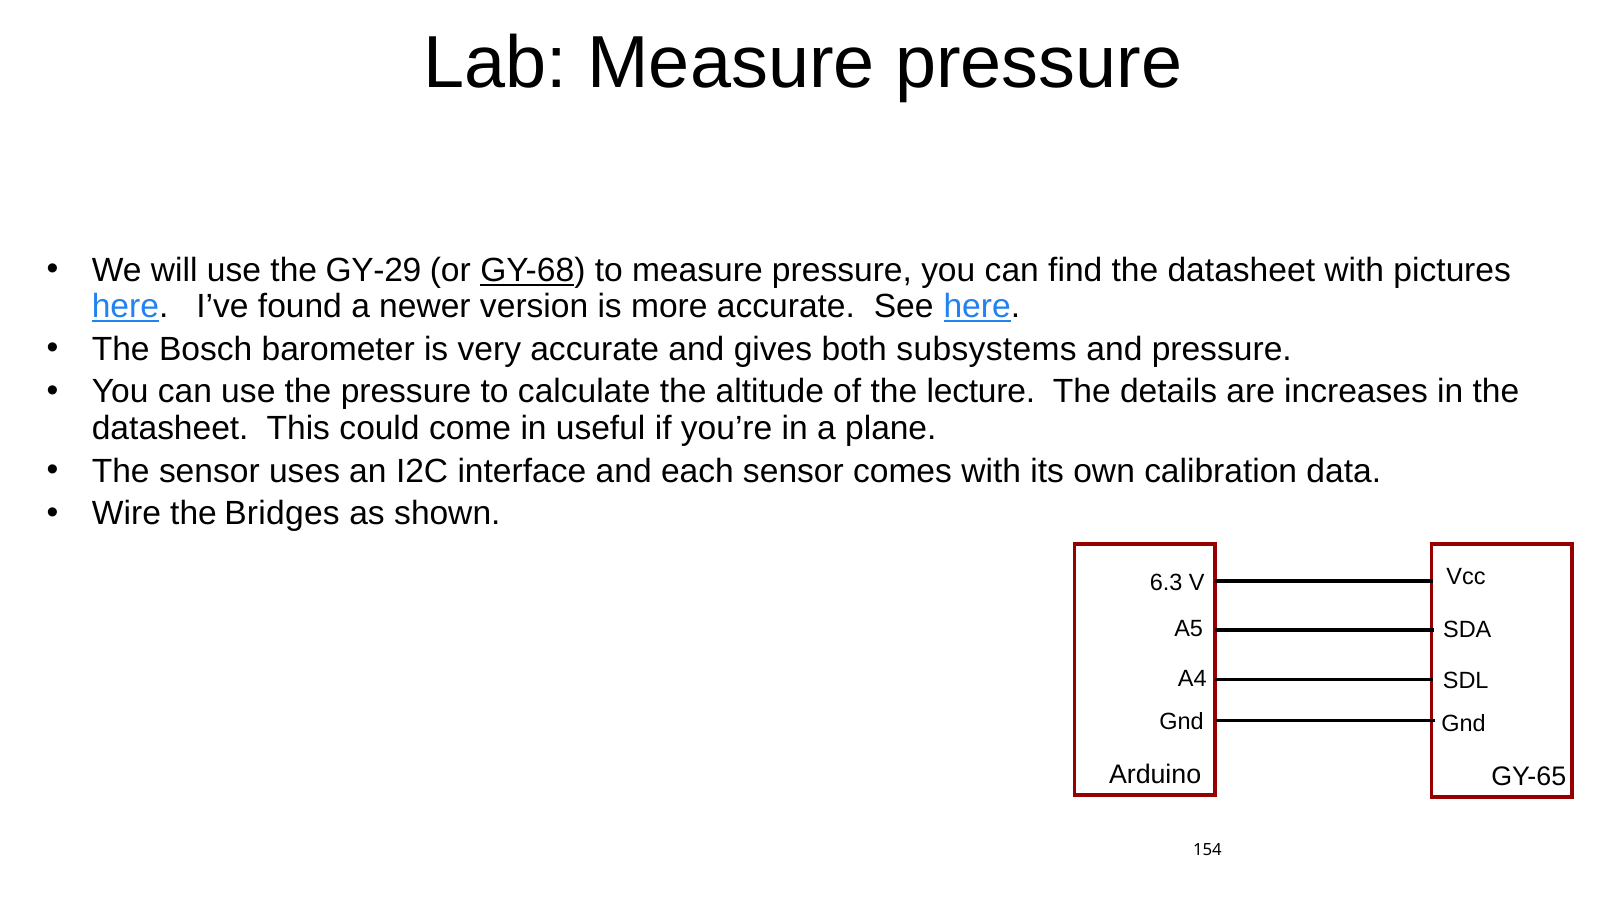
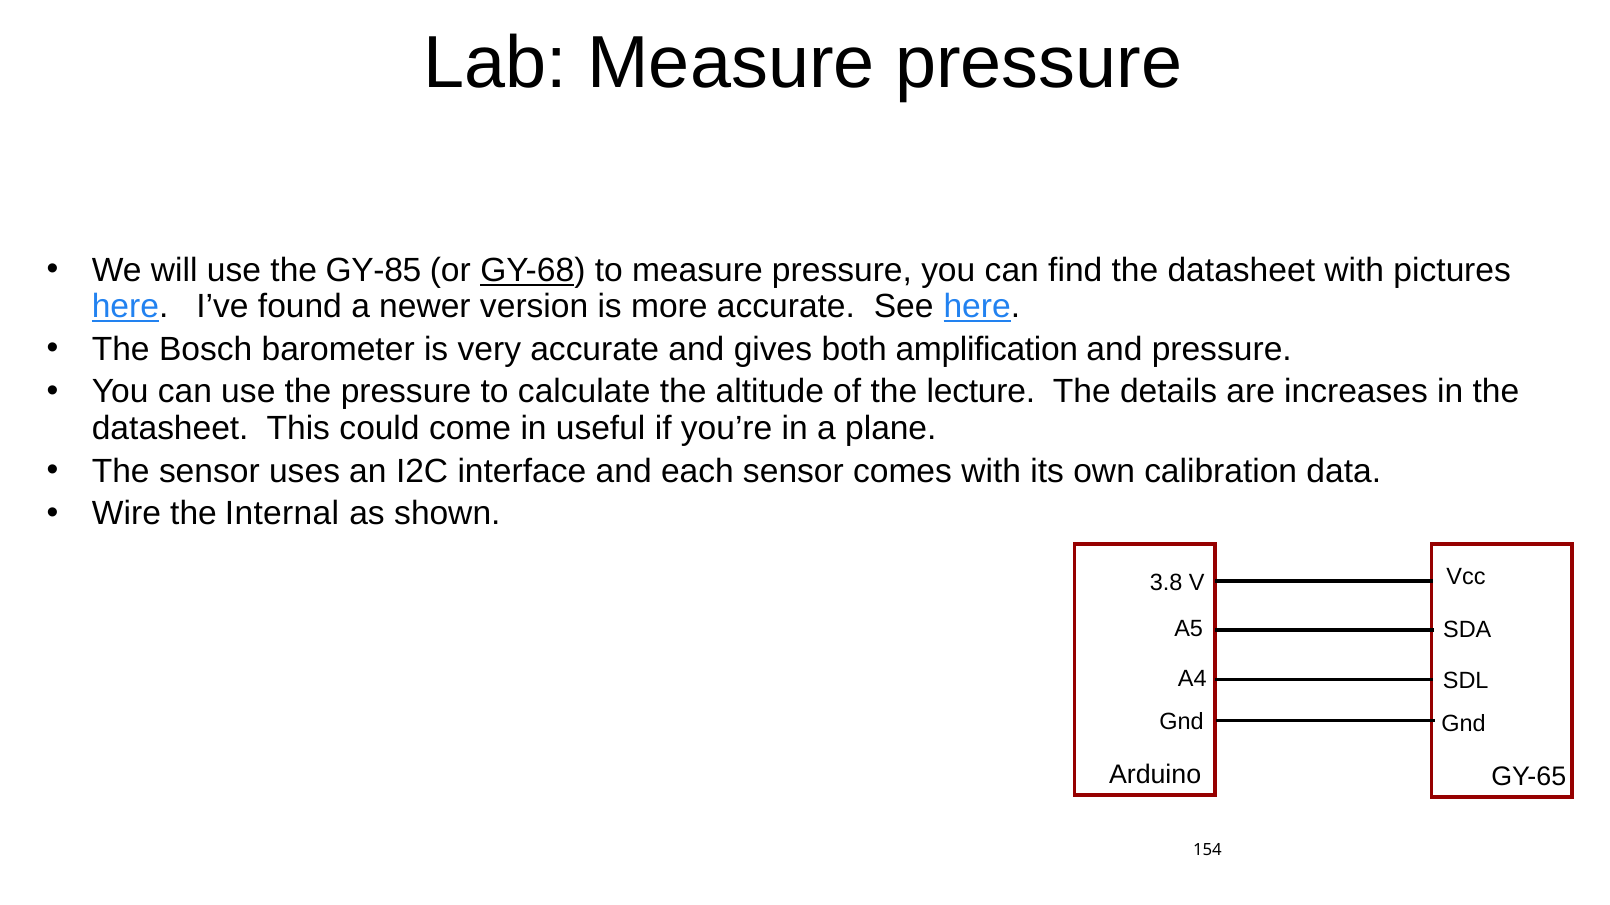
GY-29: GY-29 -> GY-85 (374, 270)
subsystems: subsystems -> amplification (987, 349)
Bridges: Bridges -> Internal (282, 514)
6.3: 6.3 -> 3.8 (1166, 583)
